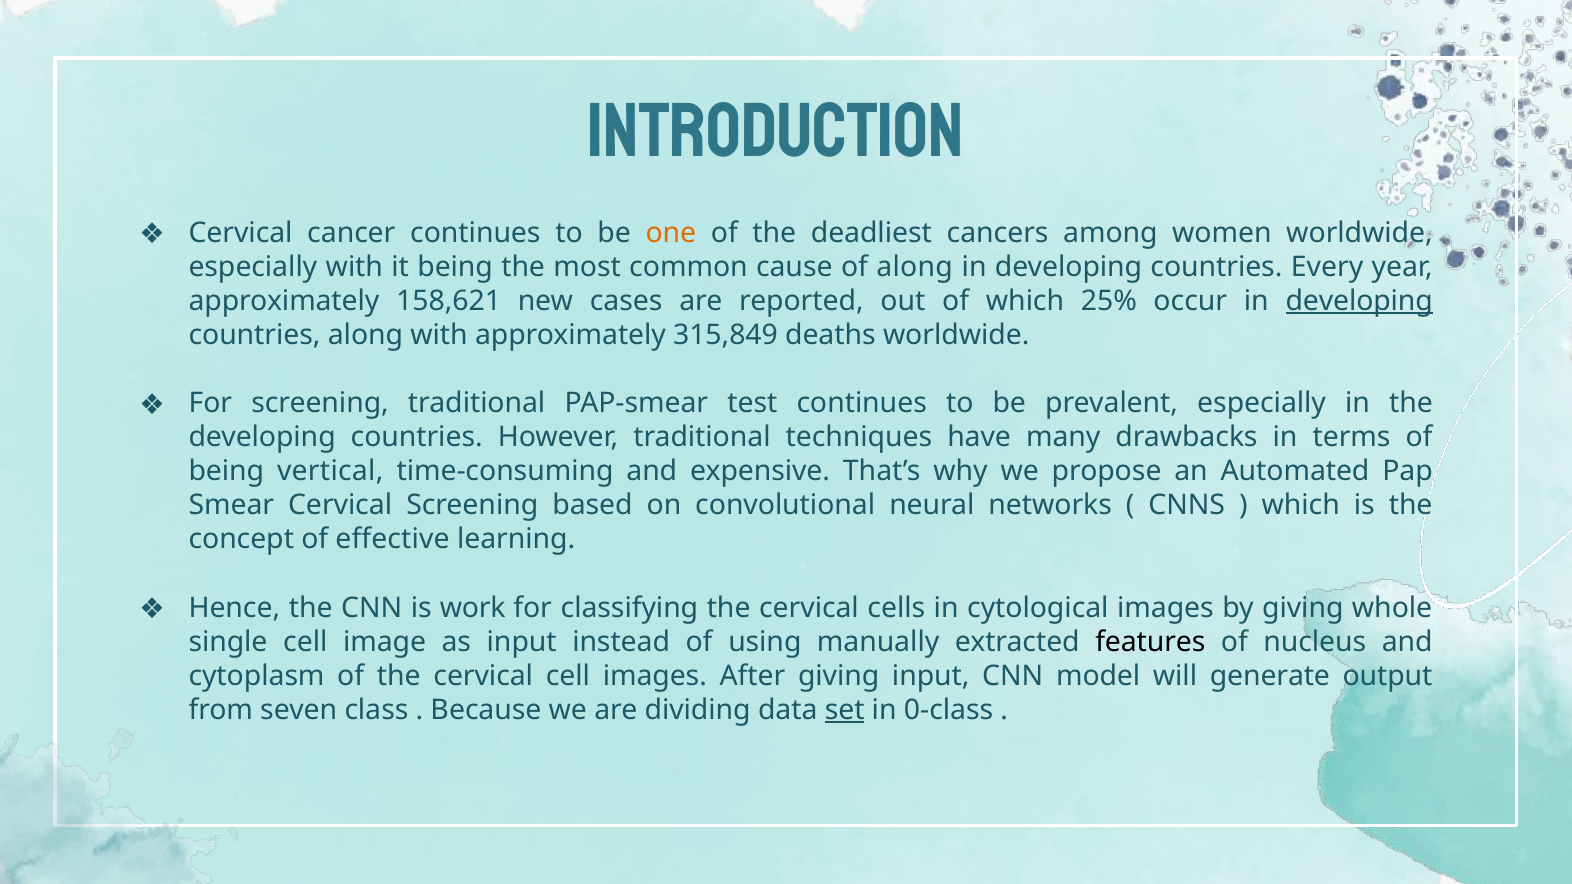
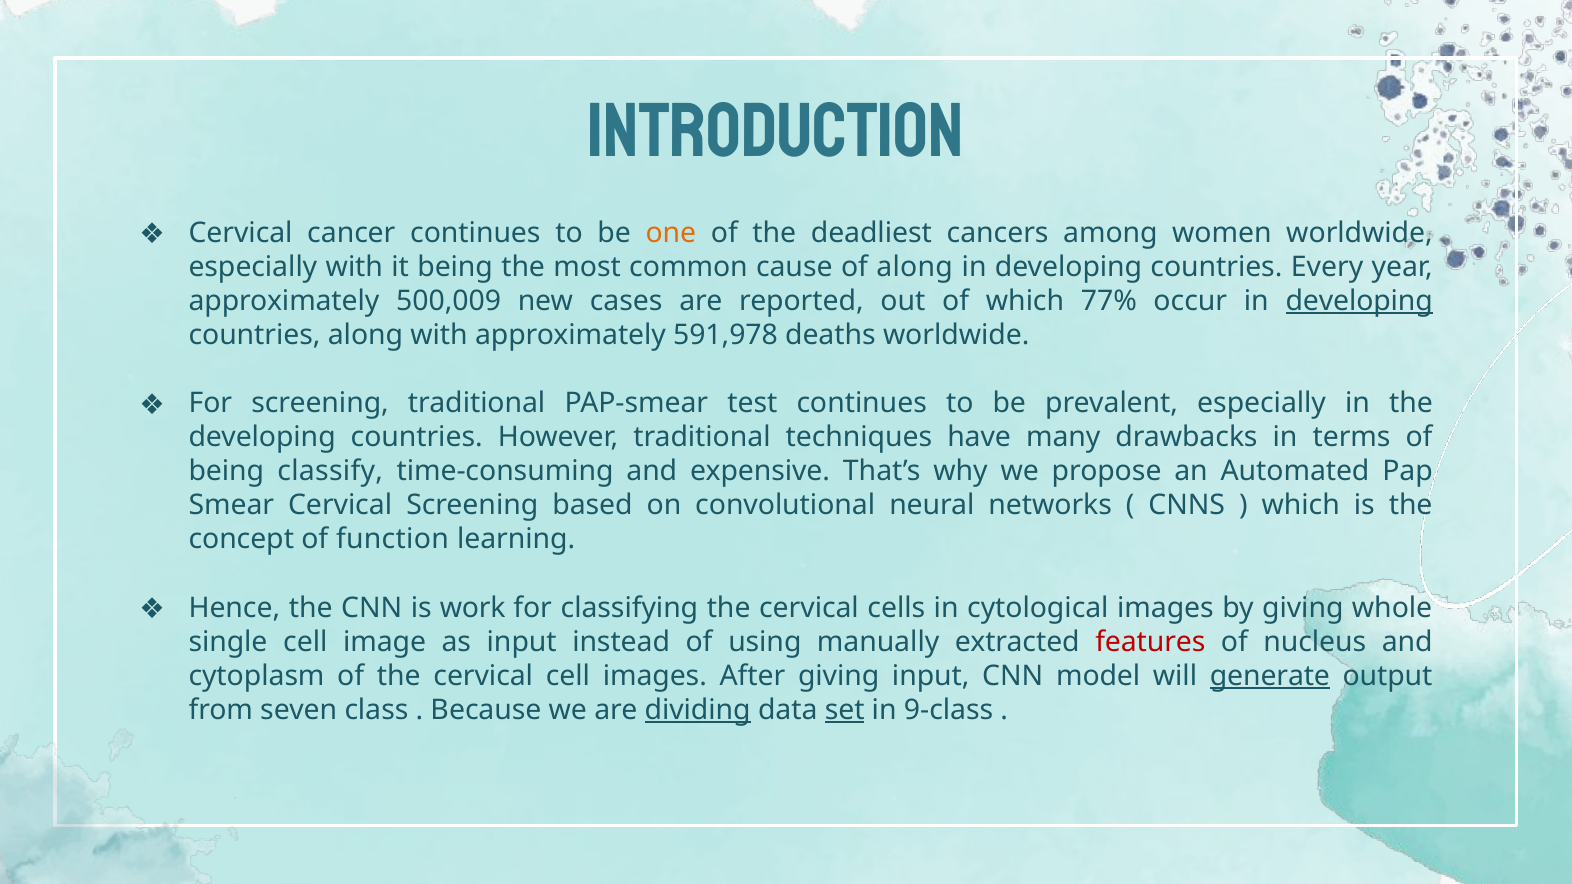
158,621: 158,621 -> 500,009 (449, 301)
25%: 25% -> 77% (1109, 301)
315,849: 315,849 -> 591,978 (725, 335)
vertical: vertical -> classify (330, 472)
effective: effective -> function (392, 540)
features colour: black -> red (1150, 642)
generate underline: none -> present (1270, 676)
dividing underline: none -> present (698, 710)
0-class: 0-class -> 9-class (949, 710)
